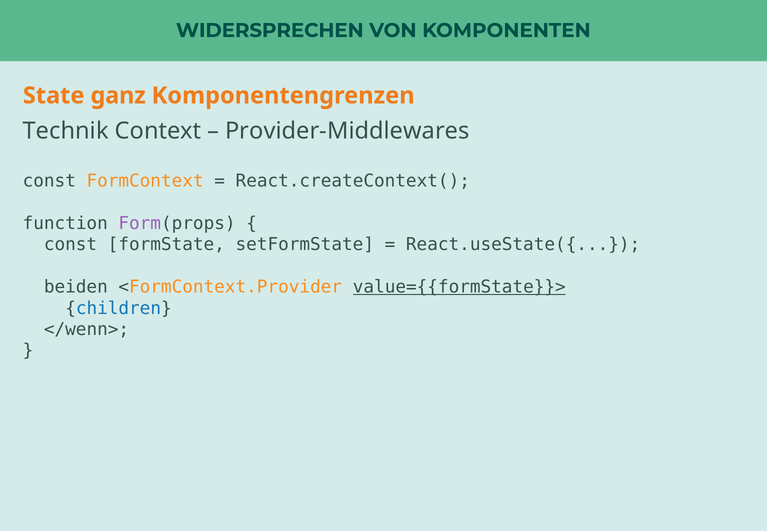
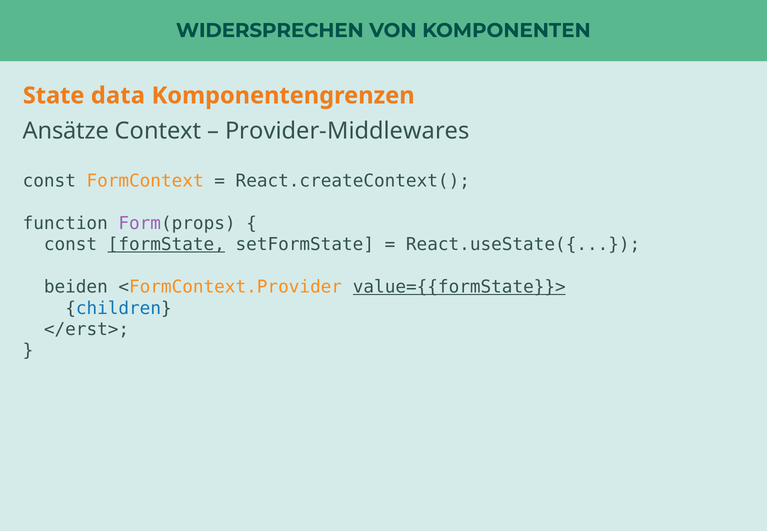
ganz: ganz -> data (118, 96)
Technik: Technik -> Ansätze (66, 131)
formState underline: none -> present (166, 244)
</wenn>: </wenn> -> </erst> (87, 329)
